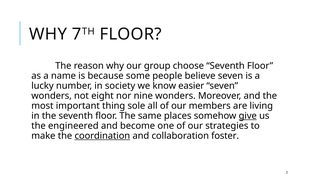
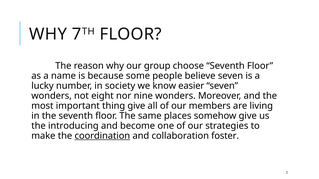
thing sole: sole -> give (136, 106)
give underline: present -> none (248, 116)
engineered: engineered -> introducing (73, 126)
